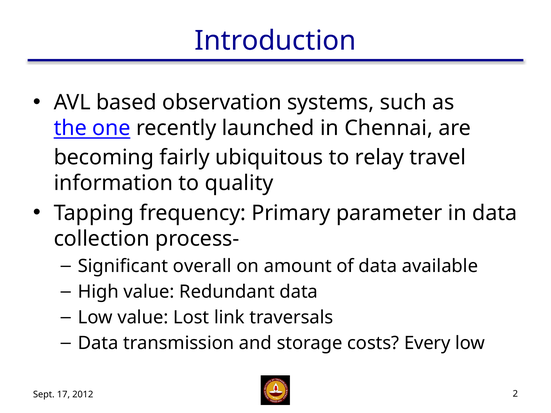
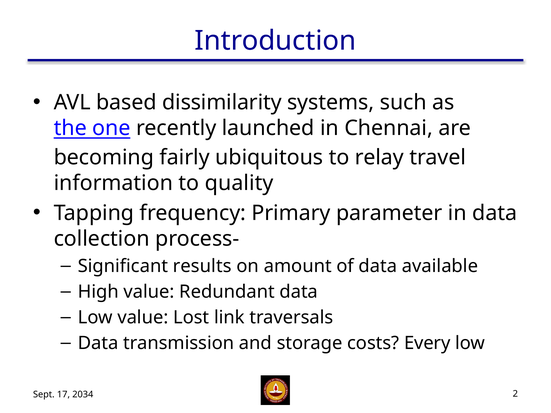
observation: observation -> dissimilarity (222, 103)
overall: overall -> results (202, 266)
2012: 2012 -> 2034 (83, 395)
